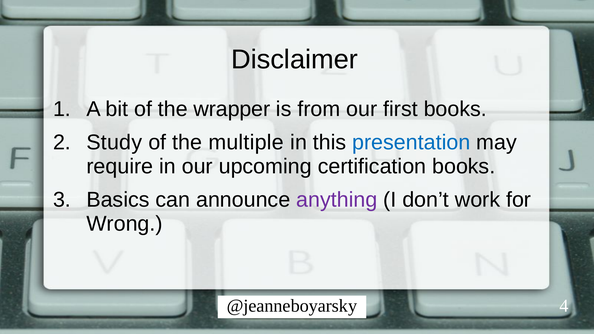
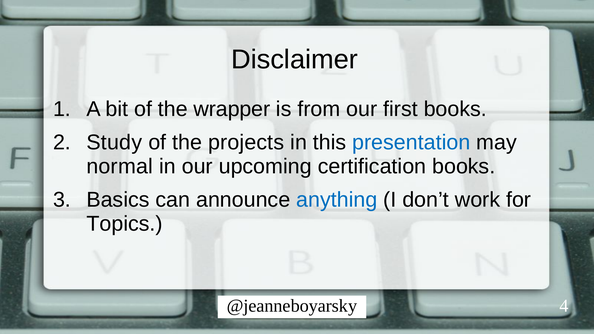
multiple: multiple -> projects (246, 142)
require: require -> normal (120, 166)
anything colour: purple -> blue (337, 200)
Wrong: Wrong -> Topics (125, 224)
